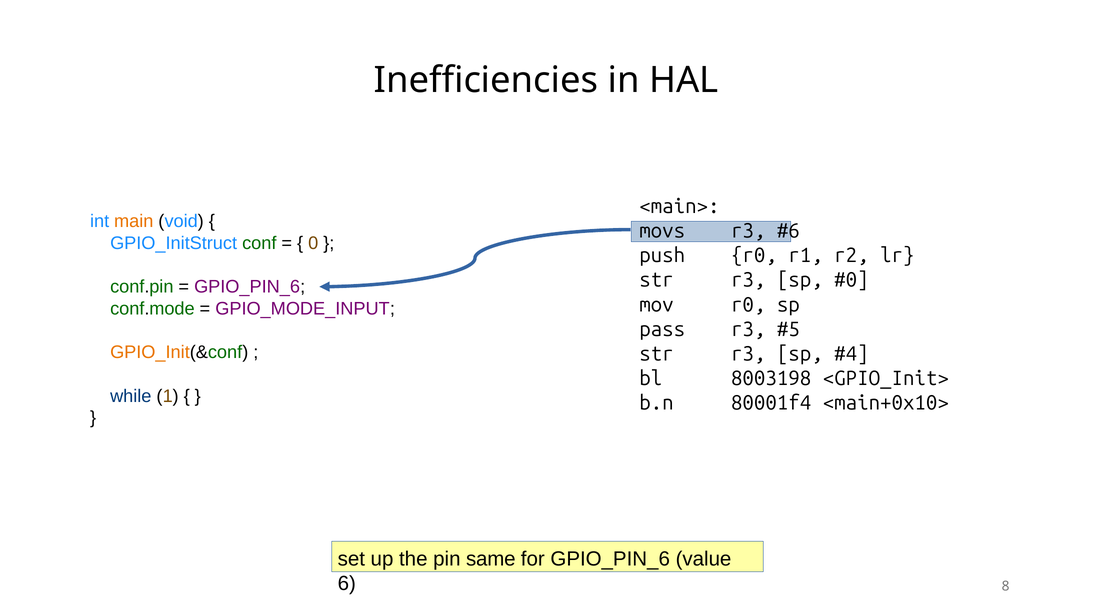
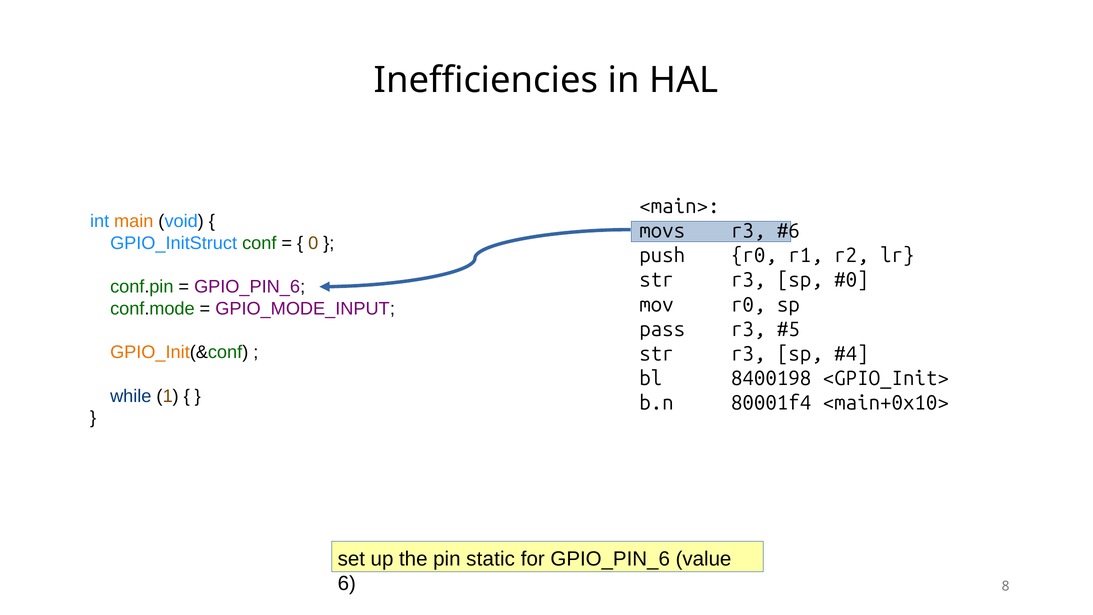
8003198: 8003198 -> 8400198 (771, 378)
same: same -> static (491, 559)
